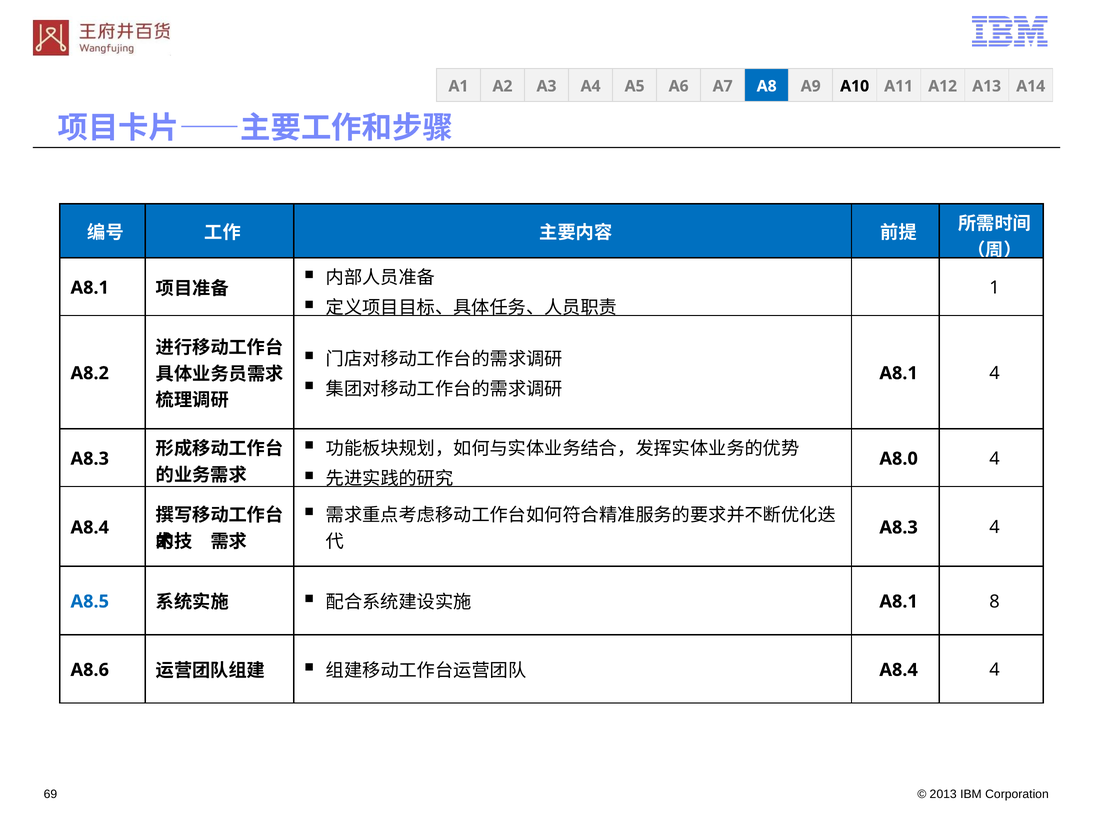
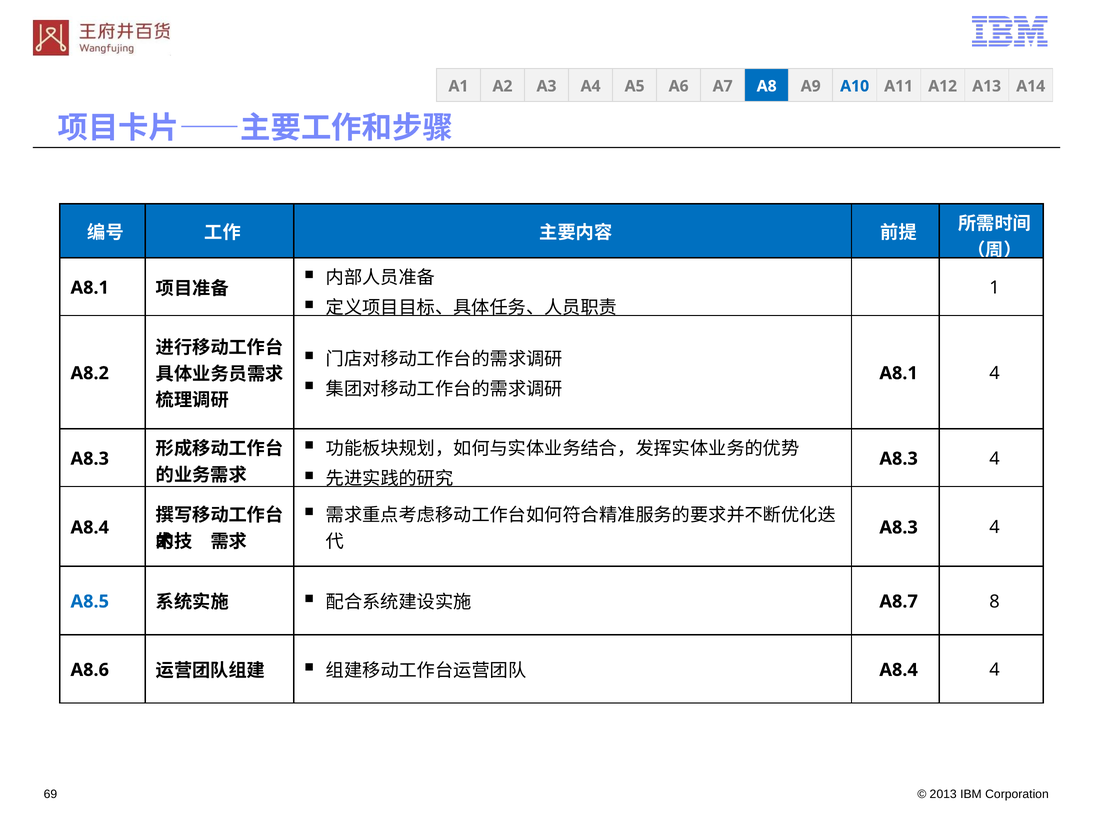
A10 colour: black -> blue (855, 86)
A8.0: A8.0 -> A8.3 (899, 459)
A8.1: A8.1 -> A8.7 (899, 602)
